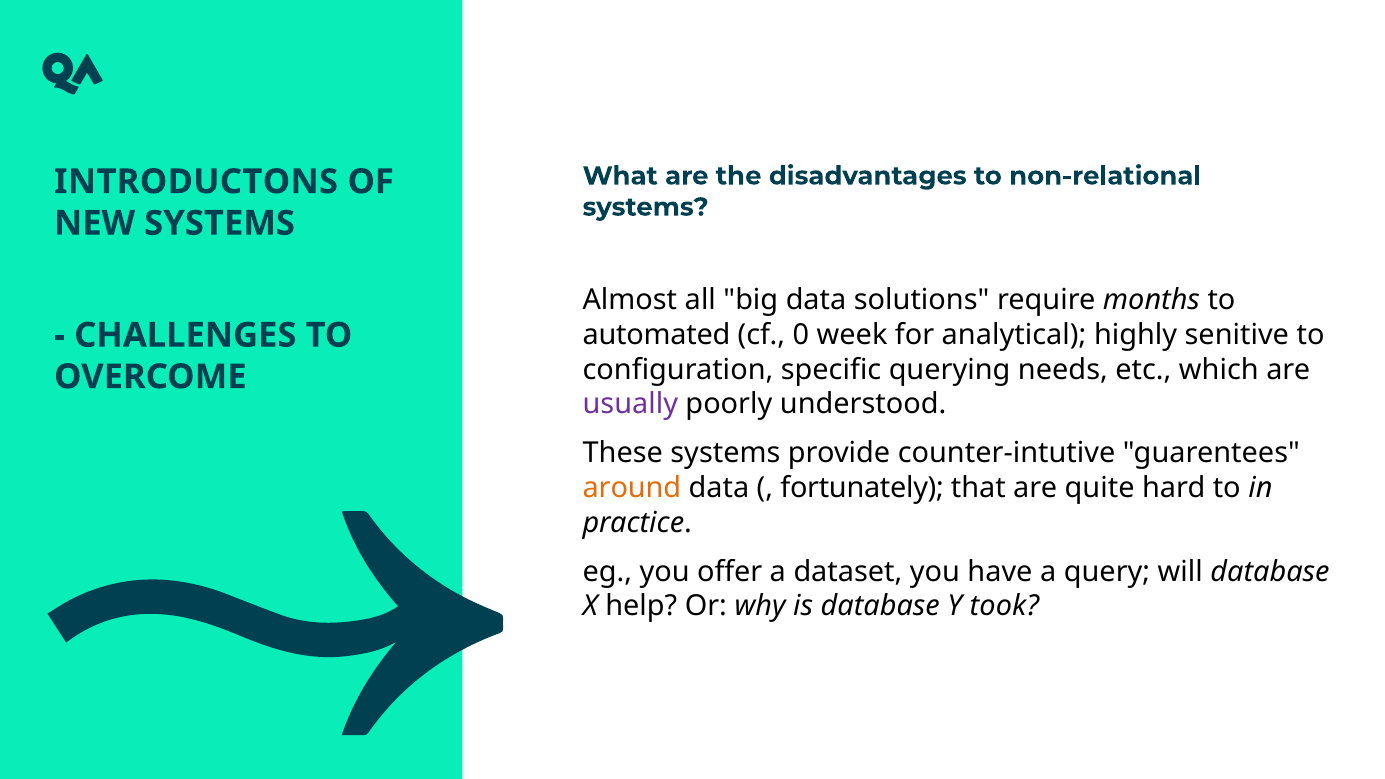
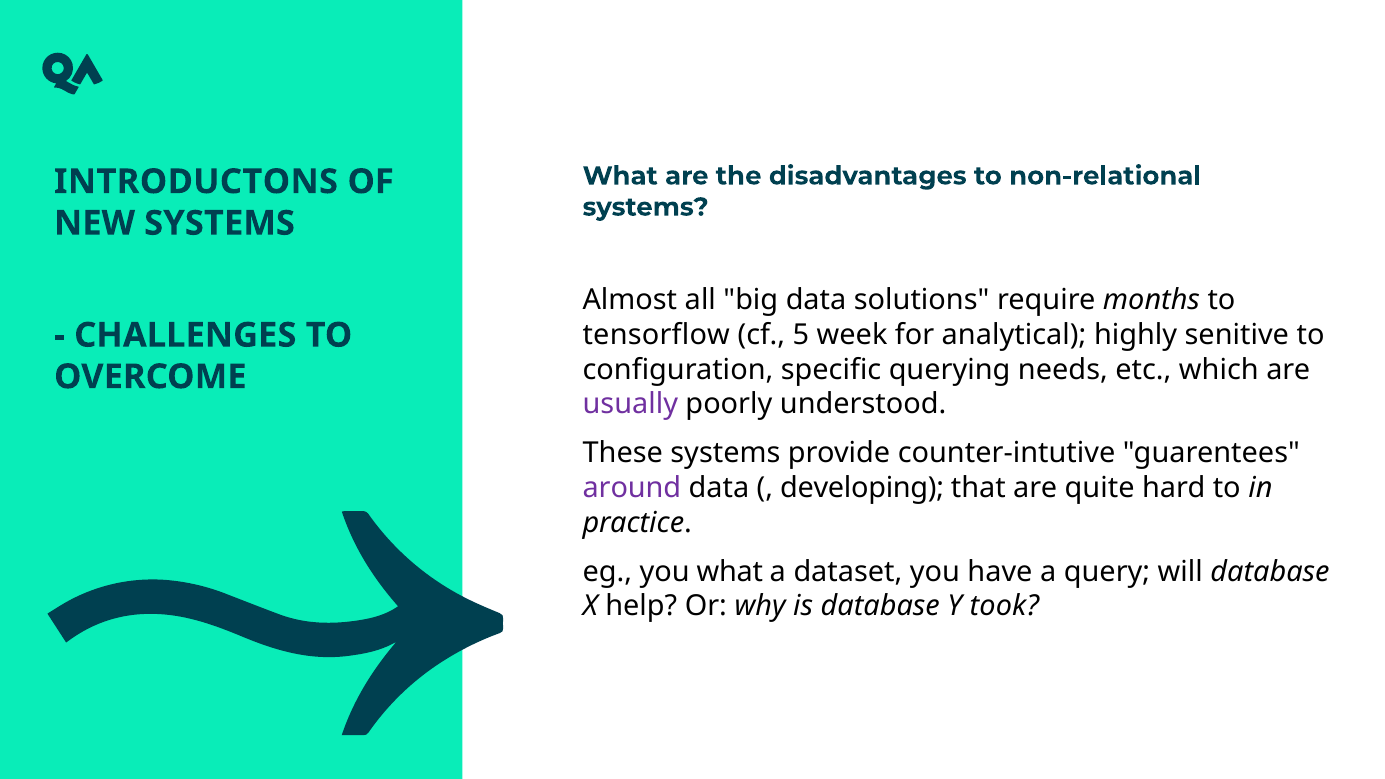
automated: automated -> tensorflow (656, 335)
0: 0 -> 5 (801, 335)
around colour: orange -> purple (632, 488)
fortunately: fortunately -> developing (862, 488)
you offer: offer -> what (730, 572)
